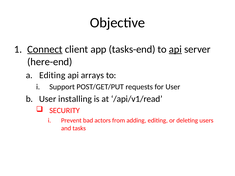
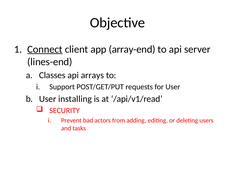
tasks-end: tasks-end -> array-end (132, 49)
api underline: present -> none (175, 49)
here-end: here-end -> lines-end (50, 62)
Editing: Editing -> Classes (52, 75)
